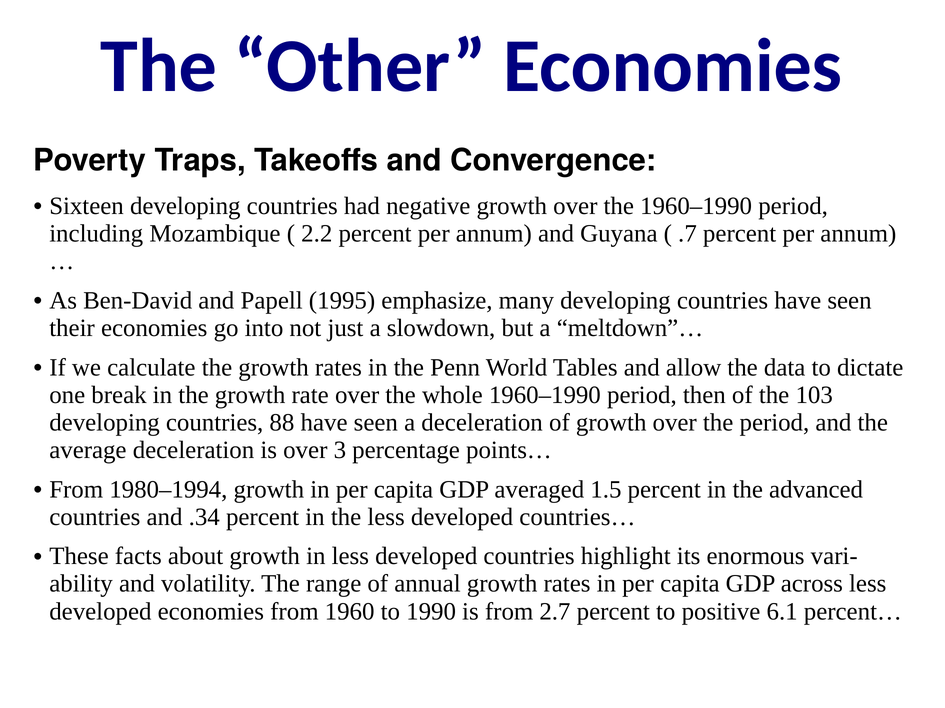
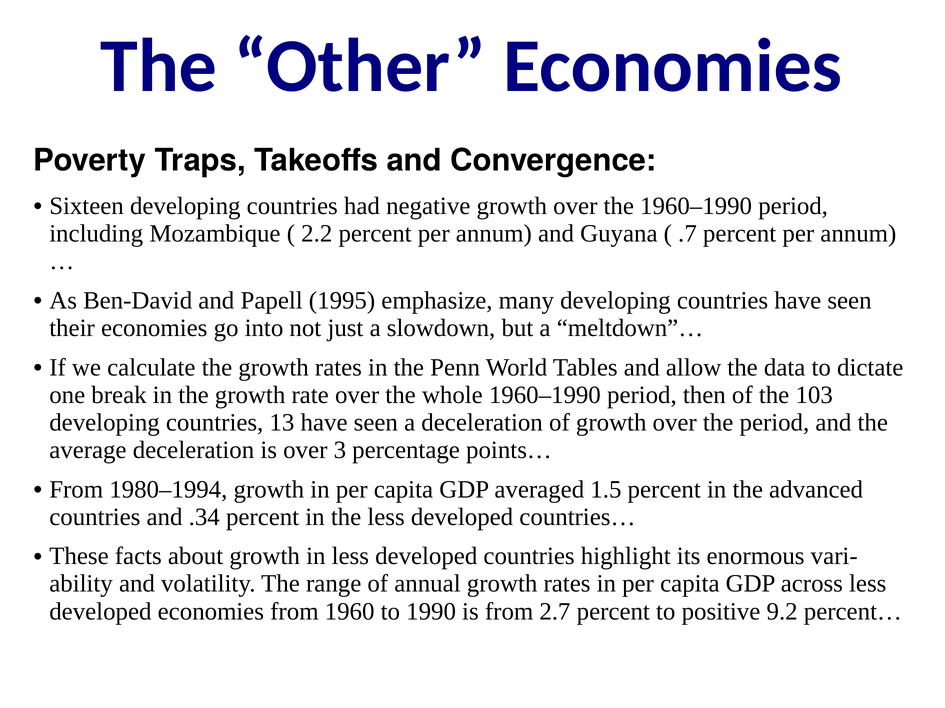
88: 88 -> 13 (282, 423)
6.1: 6.1 -> 9.2 (782, 612)
